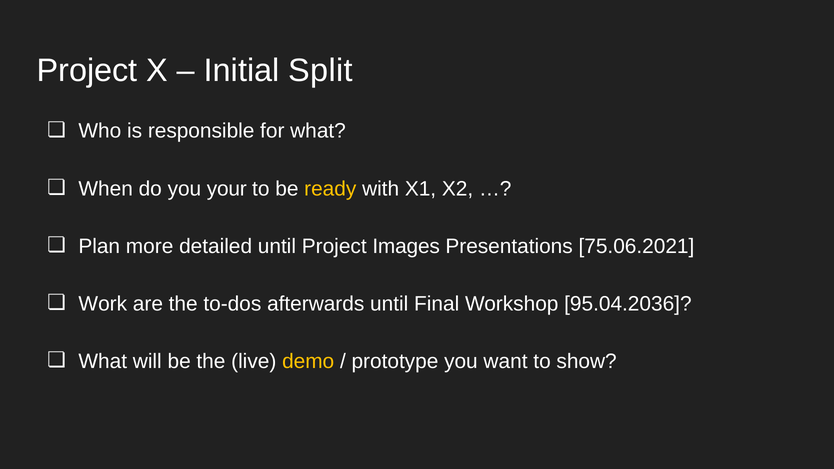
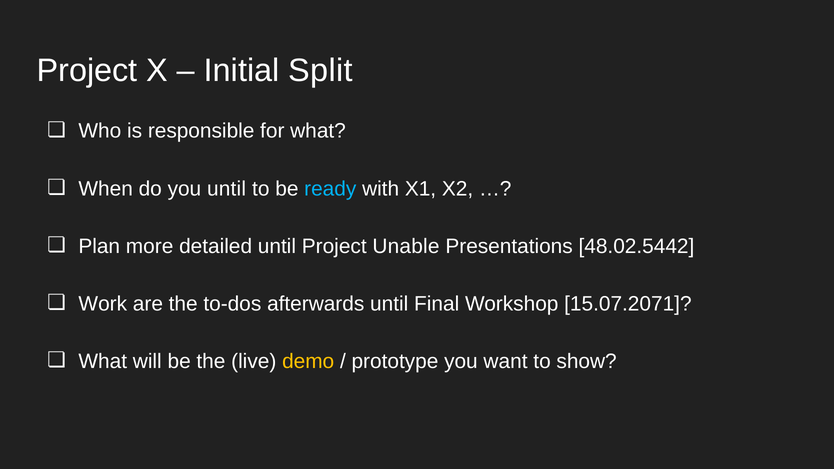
you your: your -> until (227, 189)
ready colour: yellow -> light blue (330, 189)
Images: Images -> Unable (406, 246)
75.06.2021: 75.06.2021 -> 48.02.5442 (636, 246)
95.04.2036: 95.04.2036 -> 15.07.2071 (628, 304)
